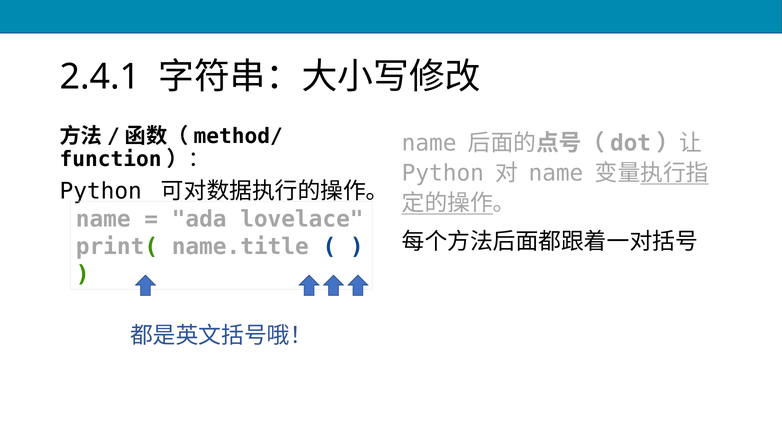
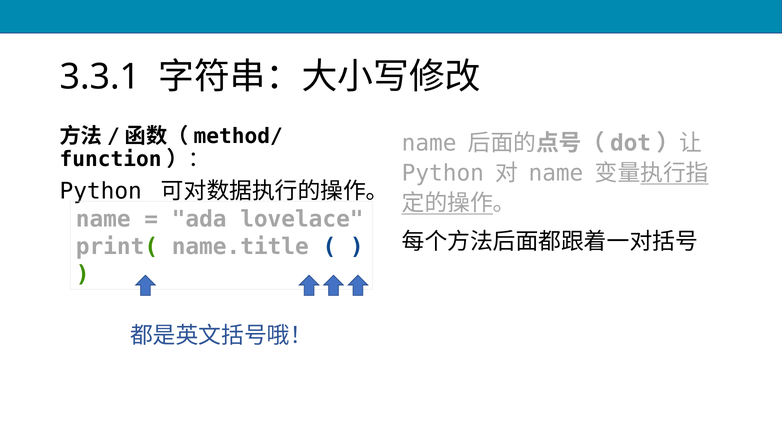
2.4.1: 2.4.1 -> 3.3.1 (100, 77)
